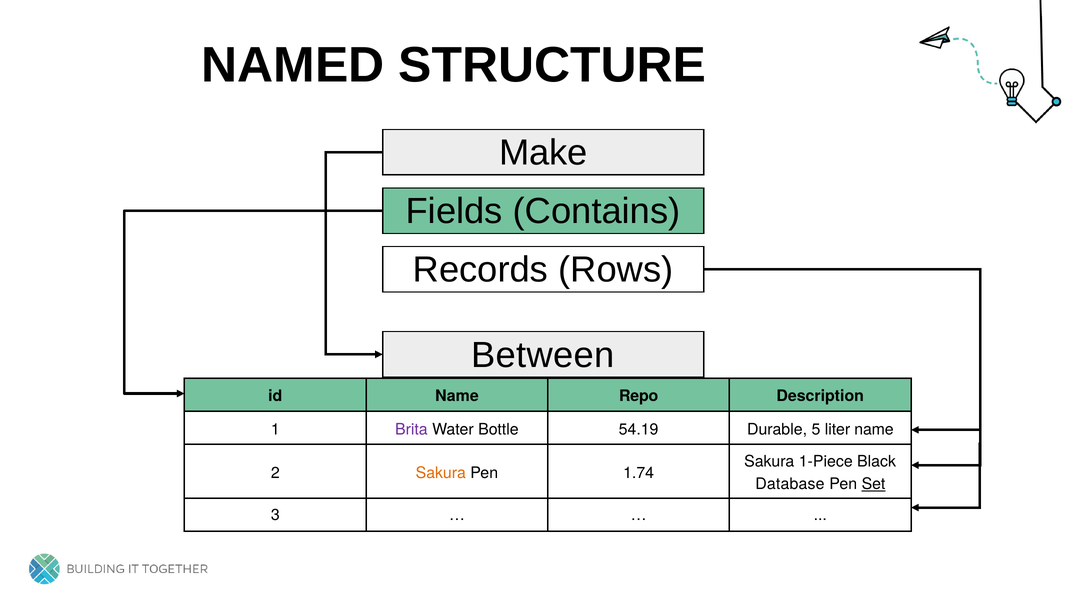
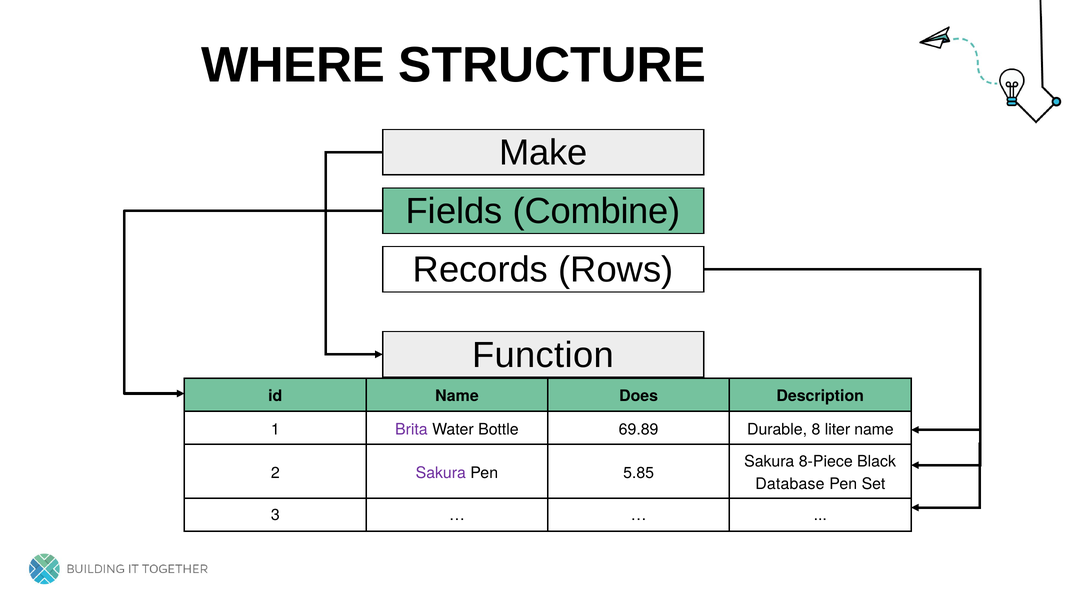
NAMED: NAMED -> WHERE (293, 65)
Contains: Contains -> Combine (597, 211)
Between: Between -> Function (543, 355)
Repo: Repo -> Does (639, 396)
54.19: 54.19 -> 69.89 (639, 429)
5: 5 -> 8 (816, 429)
1-Piece: 1-Piece -> 8-Piece (826, 461)
Sakura colour: orange -> purple (441, 473)
1.74: 1.74 -> 5.85 (639, 473)
Set underline: present -> none (874, 484)
